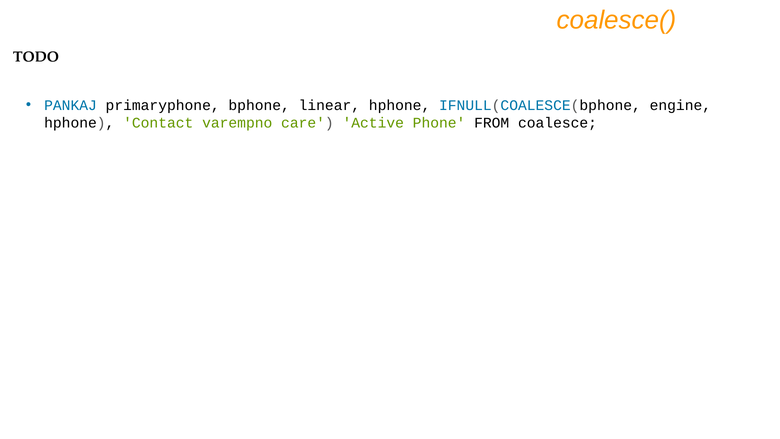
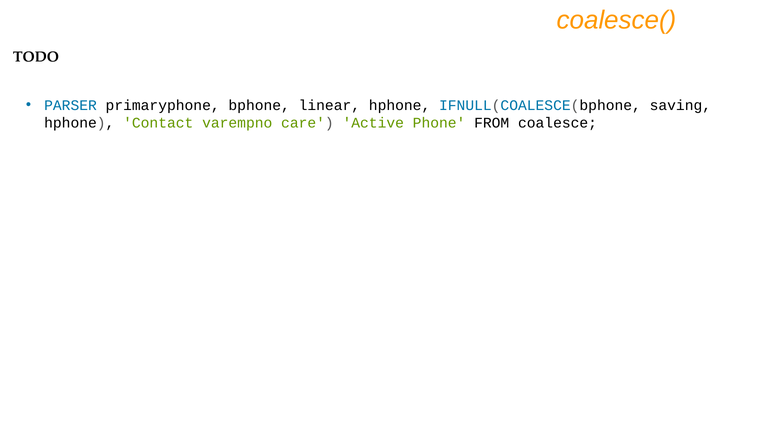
PANKAJ: PANKAJ -> PARSER (71, 105)
engine: engine -> saving (680, 105)
